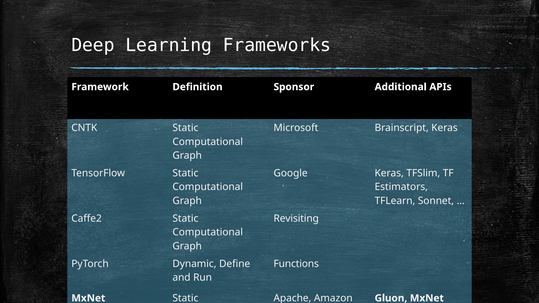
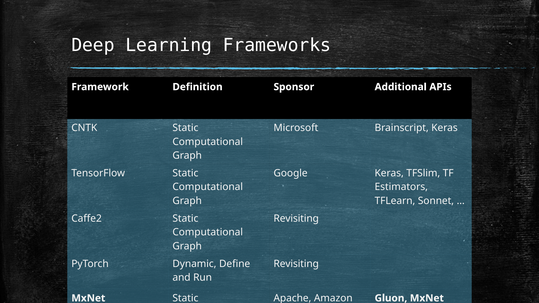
Functions: Functions -> Revisiting (296, 264)
